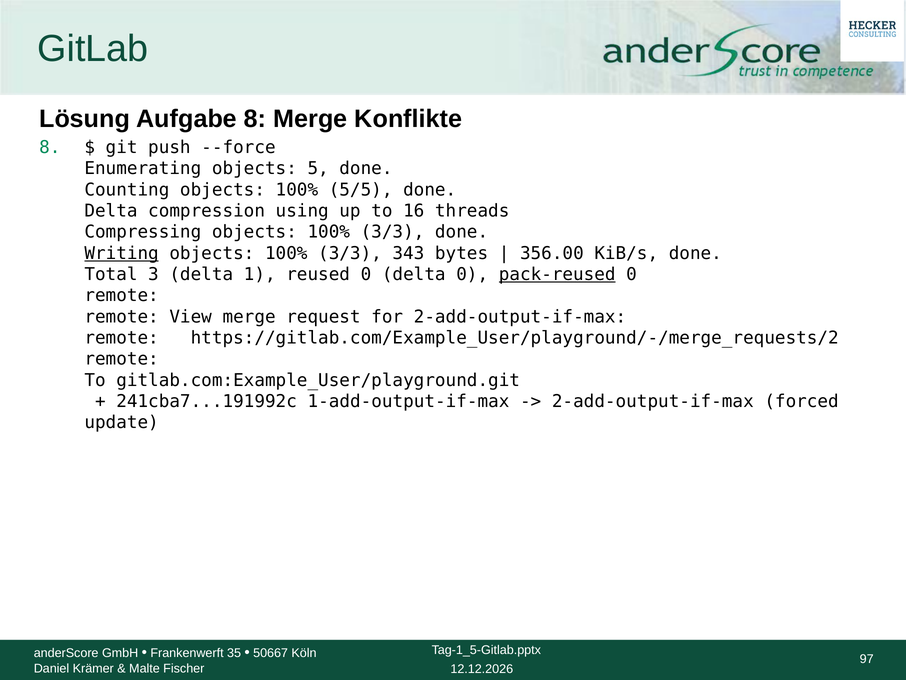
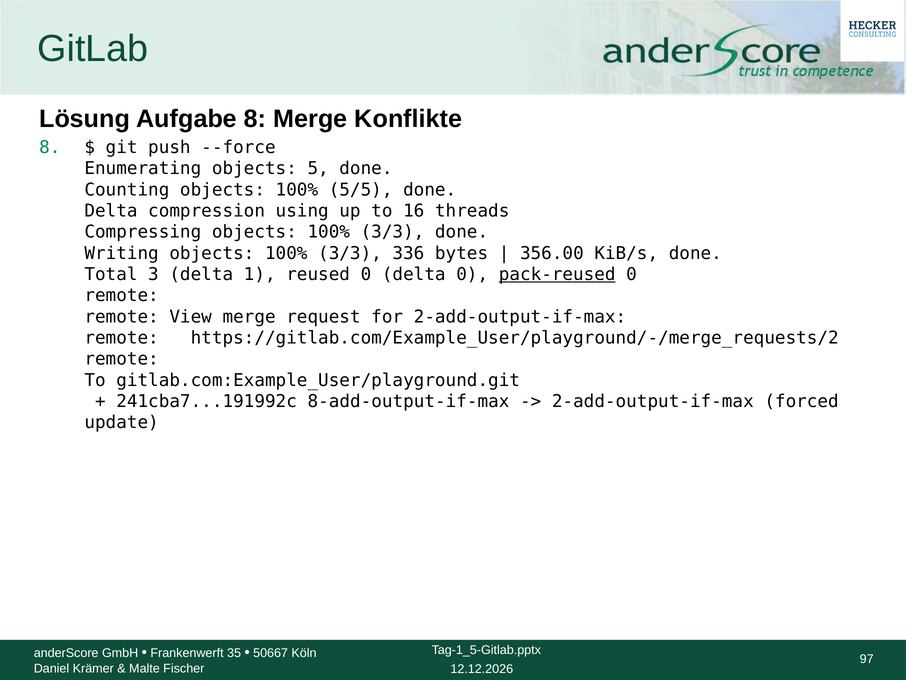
Writing underline: present -> none (122, 253)
343: 343 -> 336 (408, 253)
1-add-output-if-max: 1-add-output-if-max -> 8-add-output-if-max (408, 401)
